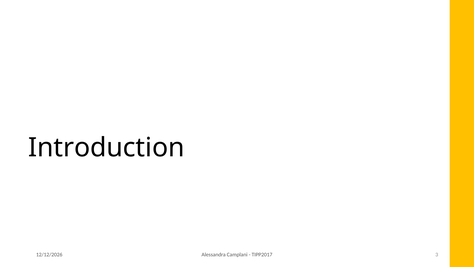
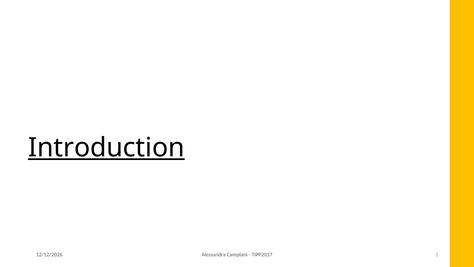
Introduction underline: none -> present (106, 147)
